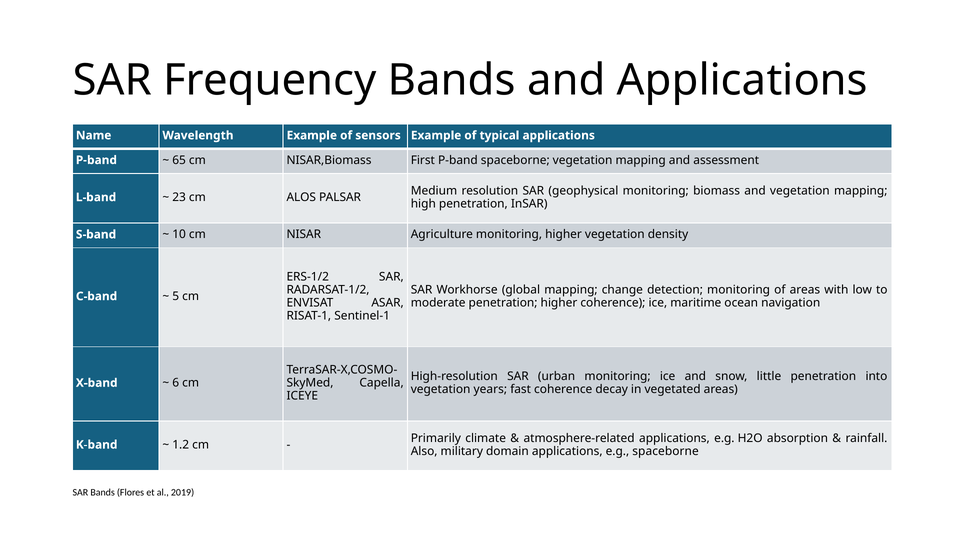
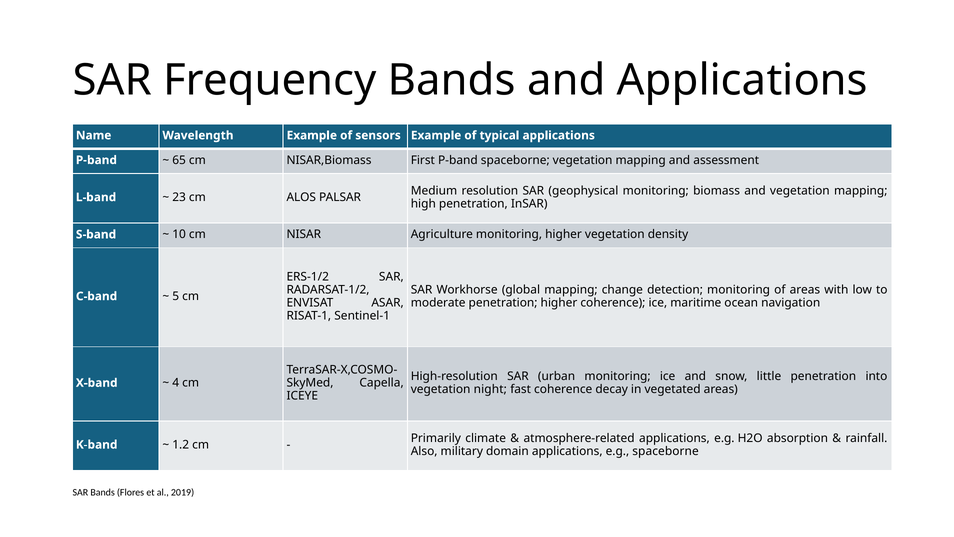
6: 6 -> 4 (176, 383)
years: years -> night (490, 389)
